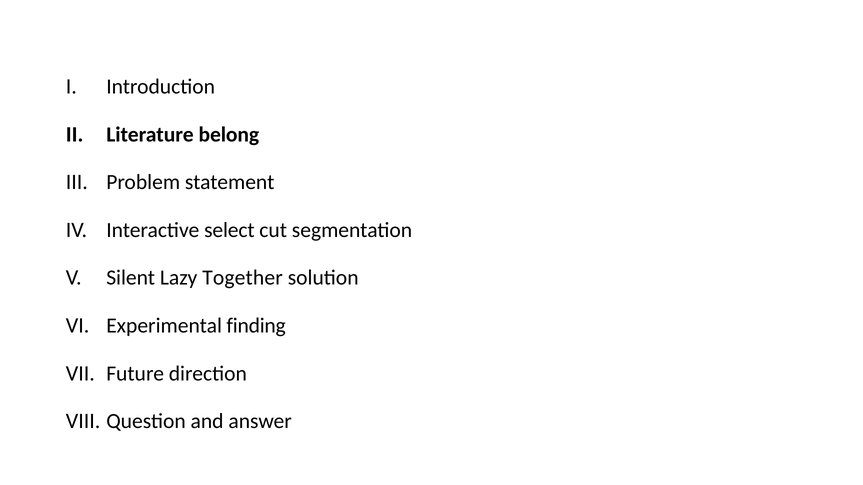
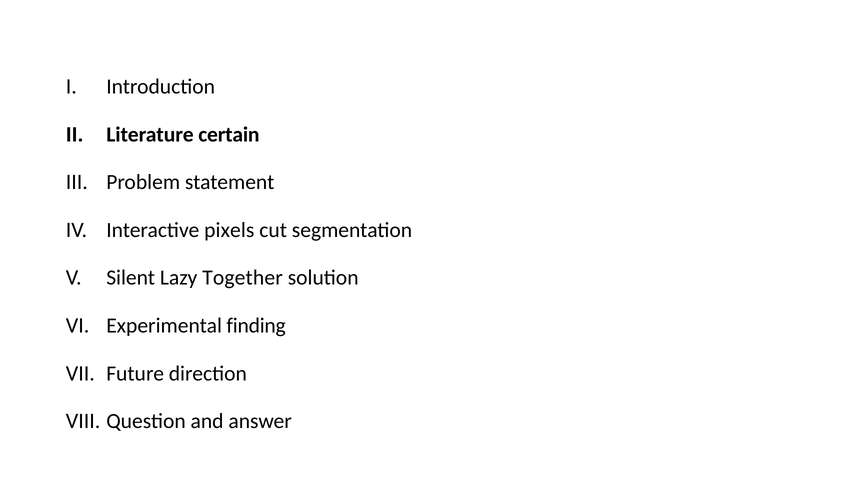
belong: belong -> certain (229, 135)
select: select -> pixels (229, 230)
